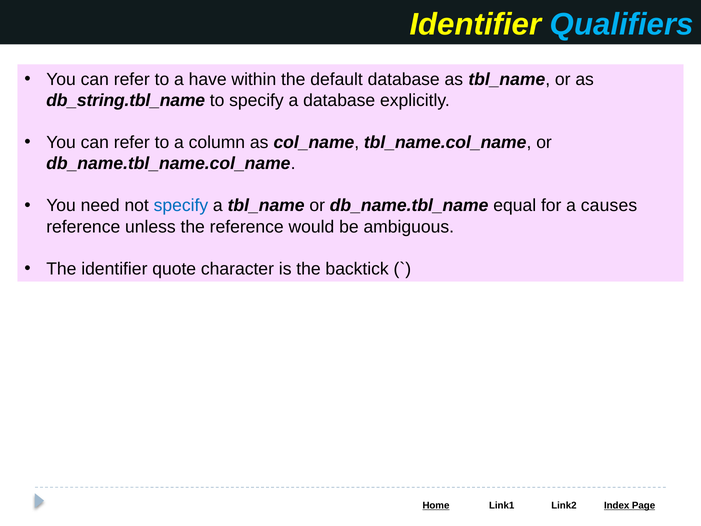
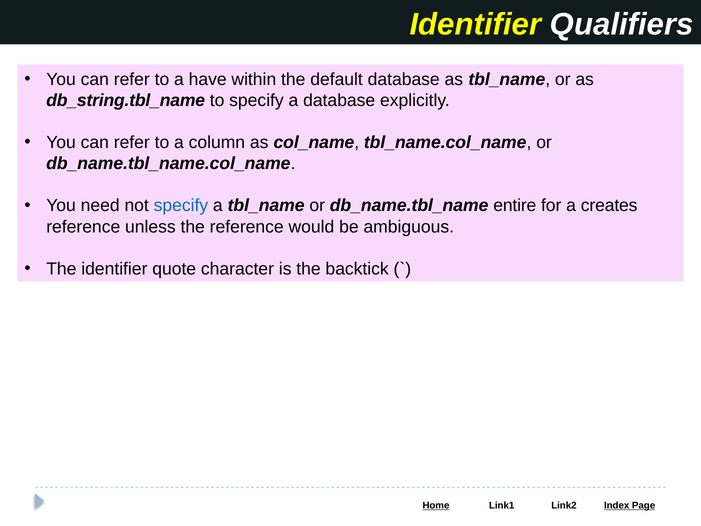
Qualifiers colour: light blue -> white (622, 24)
equal: equal -> entire (515, 206)
causes: causes -> creates (609, 206)
